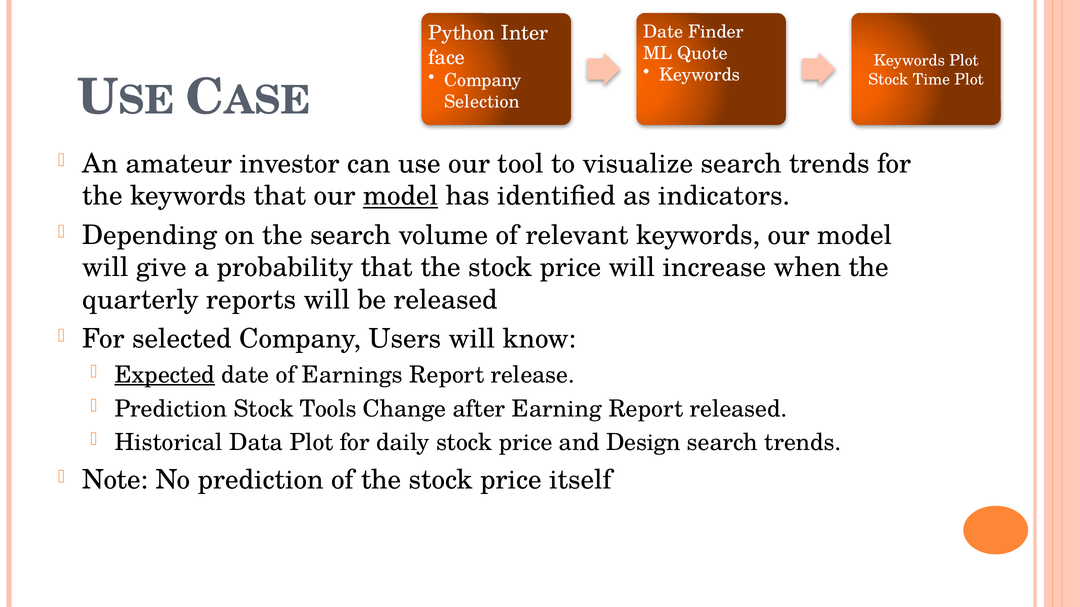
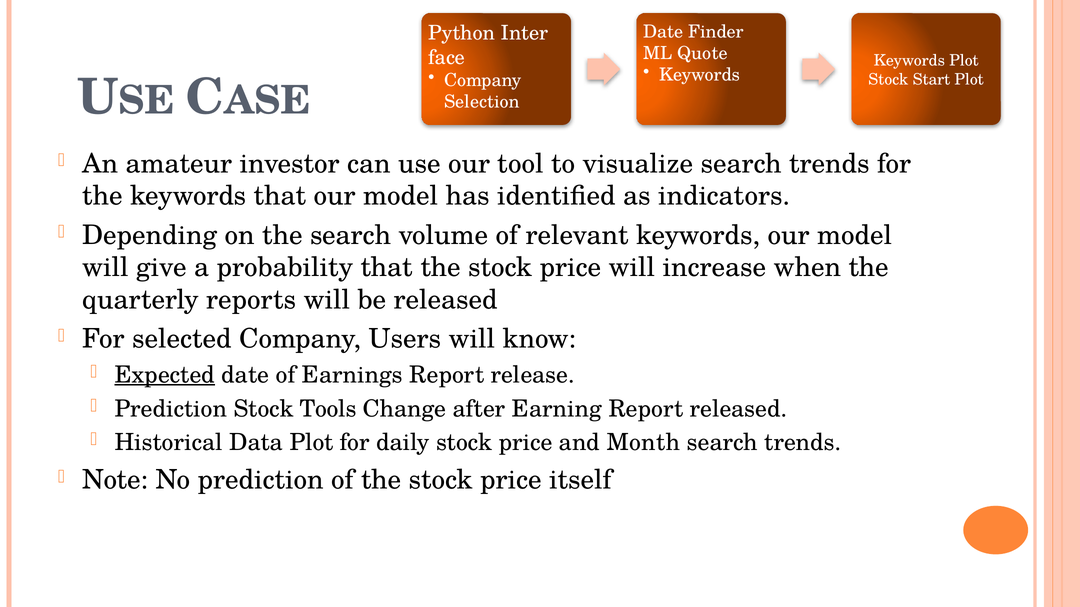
Time: Time -> Start (931, 80)
model underline: present -> none (401, 196)
Design: Design -> Month (643, 443)
